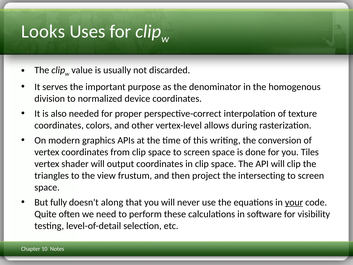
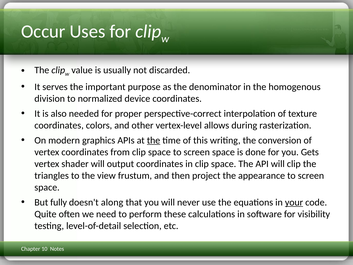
Looks: Looks -> Occur (43, 32)
the underline: none -> present (154, 140)
Tiles: Tiles -> Gets (310, 152)
intersecting: intersecting -> appearance (262, 175)
